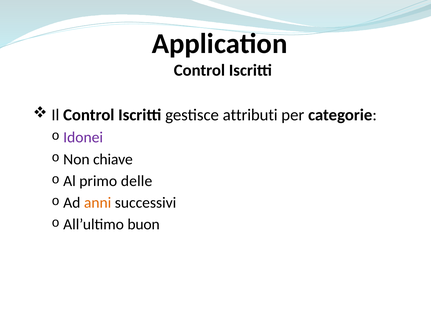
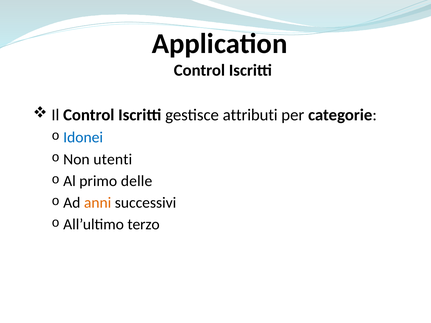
Idonei colour: purple -> blue (83, 138)
chiave: chiave -> utenti (113, 159)
buon: buon -> terzo (144, 225)
